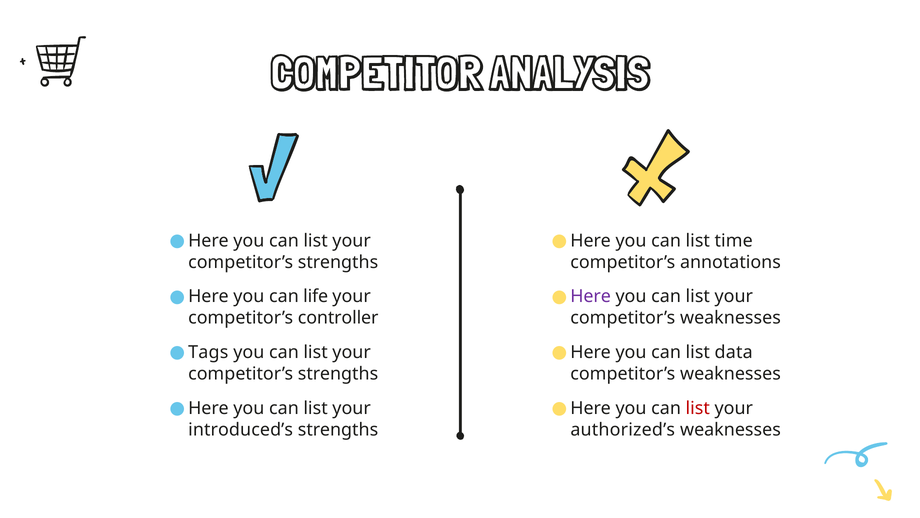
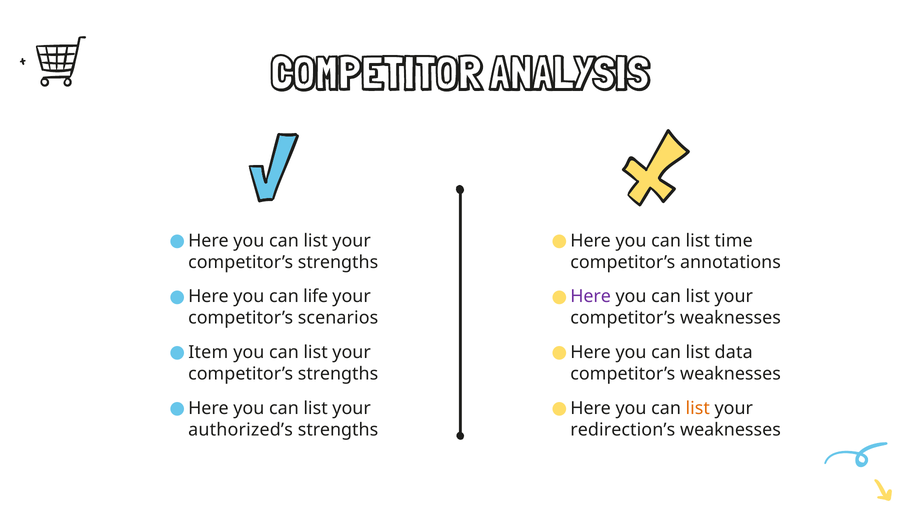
controller: controller -> scenarios (338, 318)
Tags: Tags -> Item (208, 352)
list colour: red -> orange (698, 408)
introduced’s: introduced’s -> authorized’s (241, 429)
authorized’s: authorized’s -> redirection’s (623, 429)
